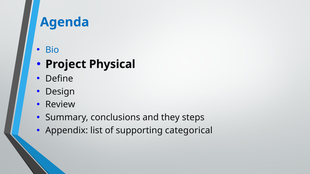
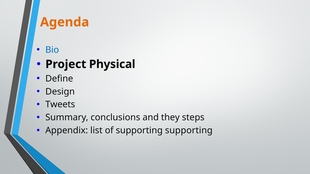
Agenda colour: blue -> orange (65, 22)
Review: Review -> Tweets (60, 105)
supporting categorical: categorical -> supporting (189, 131)
